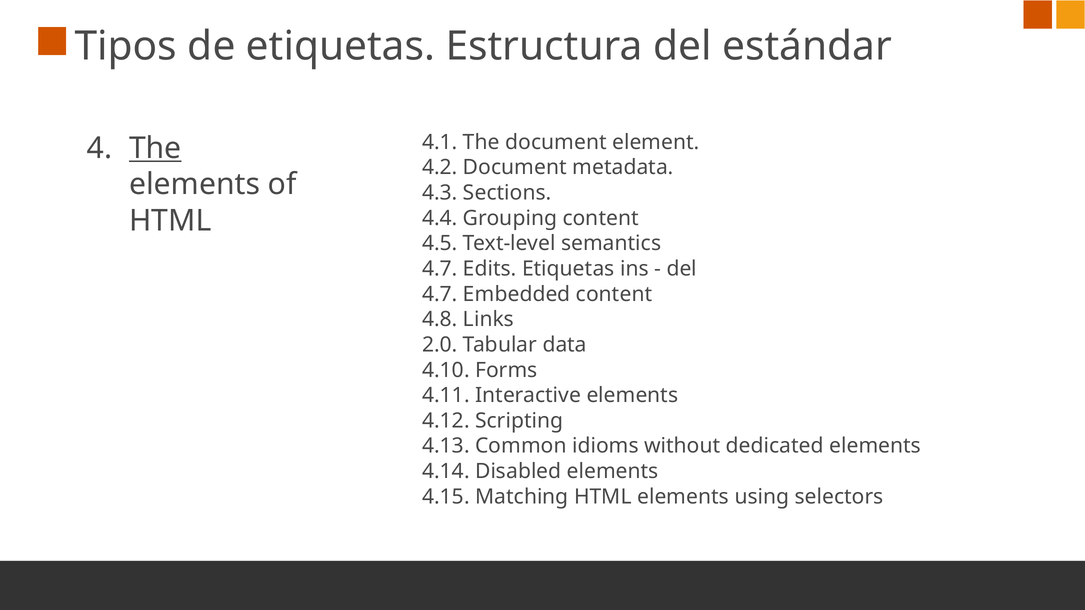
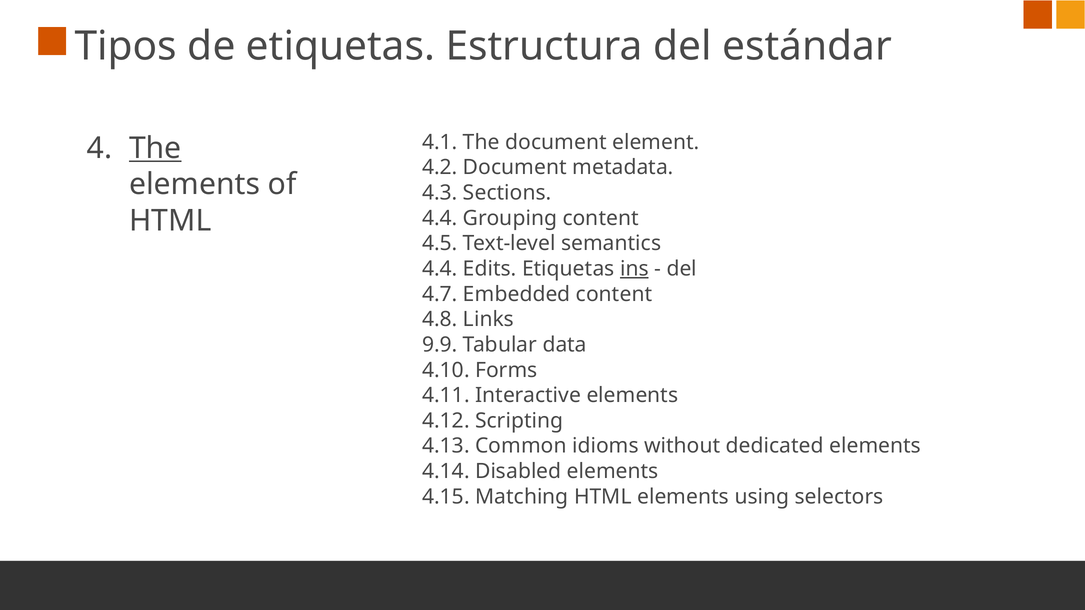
4.7: 4.7 -> 4.4 (440, 269)
ins underline: none -> present (634, 269)
2.0: 2.0 -> 9.9 (440, 345)
